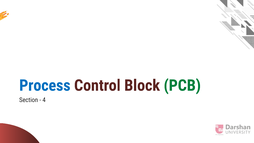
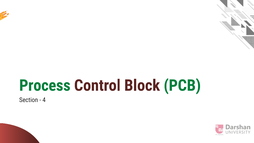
Process colour: blue -> green (45, 85)
